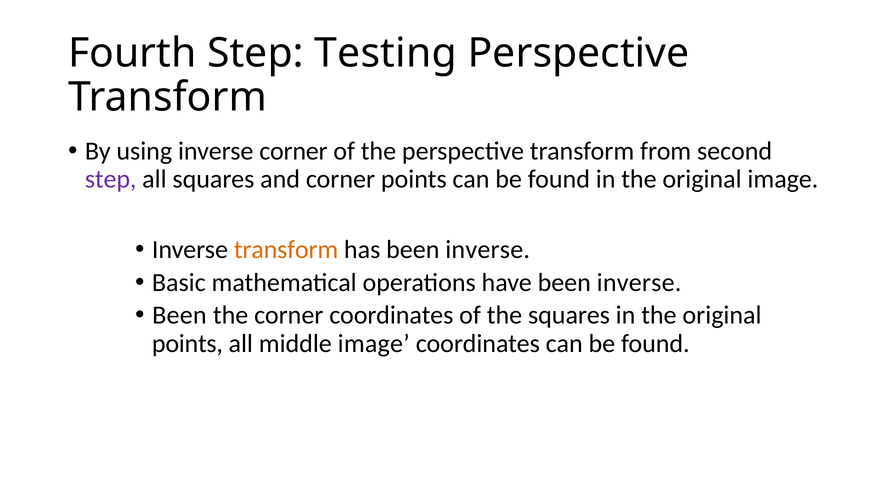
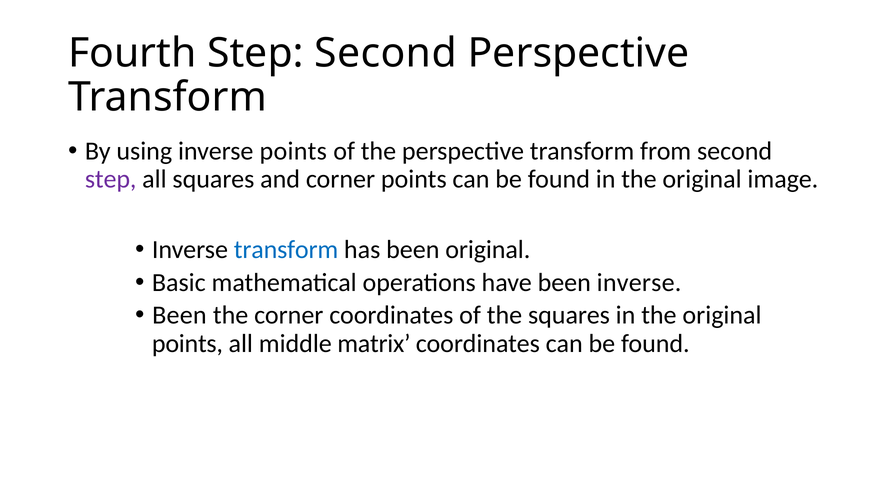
Step Testing: Testing -> Second (386, 53)
inverse corner: corner -> points (293, 151)
transform colour: orange -> blue (286, 250)
has been inverse: inverse -> original (488, 250)
middle image: image -> matrix (374, 343)
